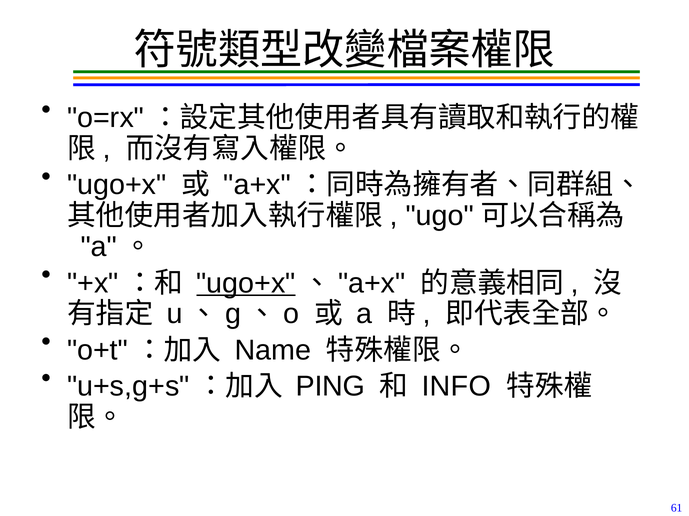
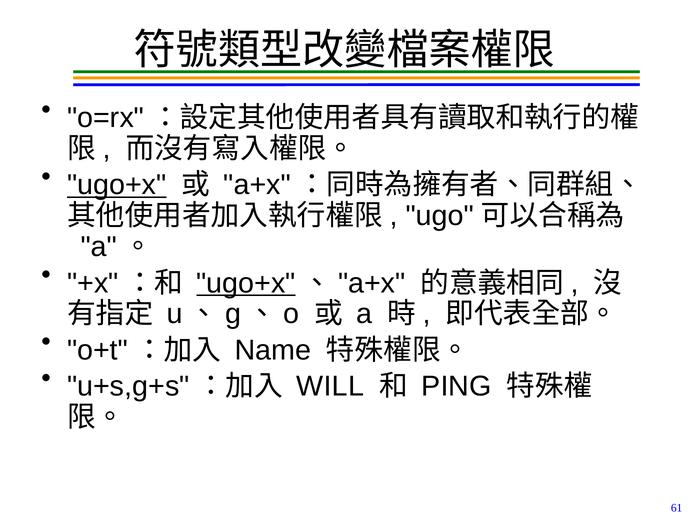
ugo+x underline: none -> present (117, 185)
PING: PING -> WILL (330, 387)
INFO: INFO -> PING (456, 387)
